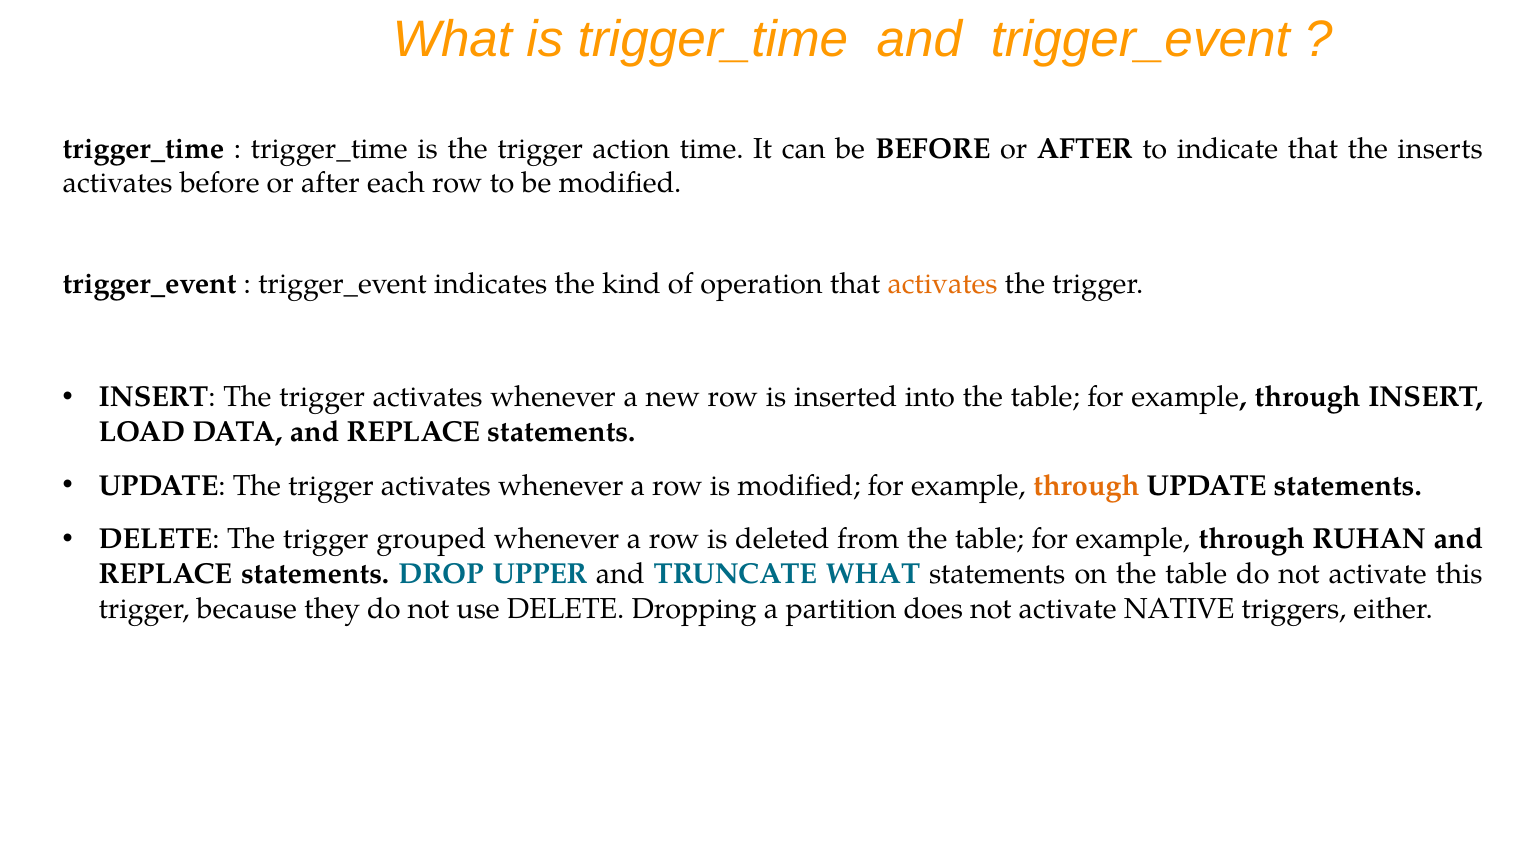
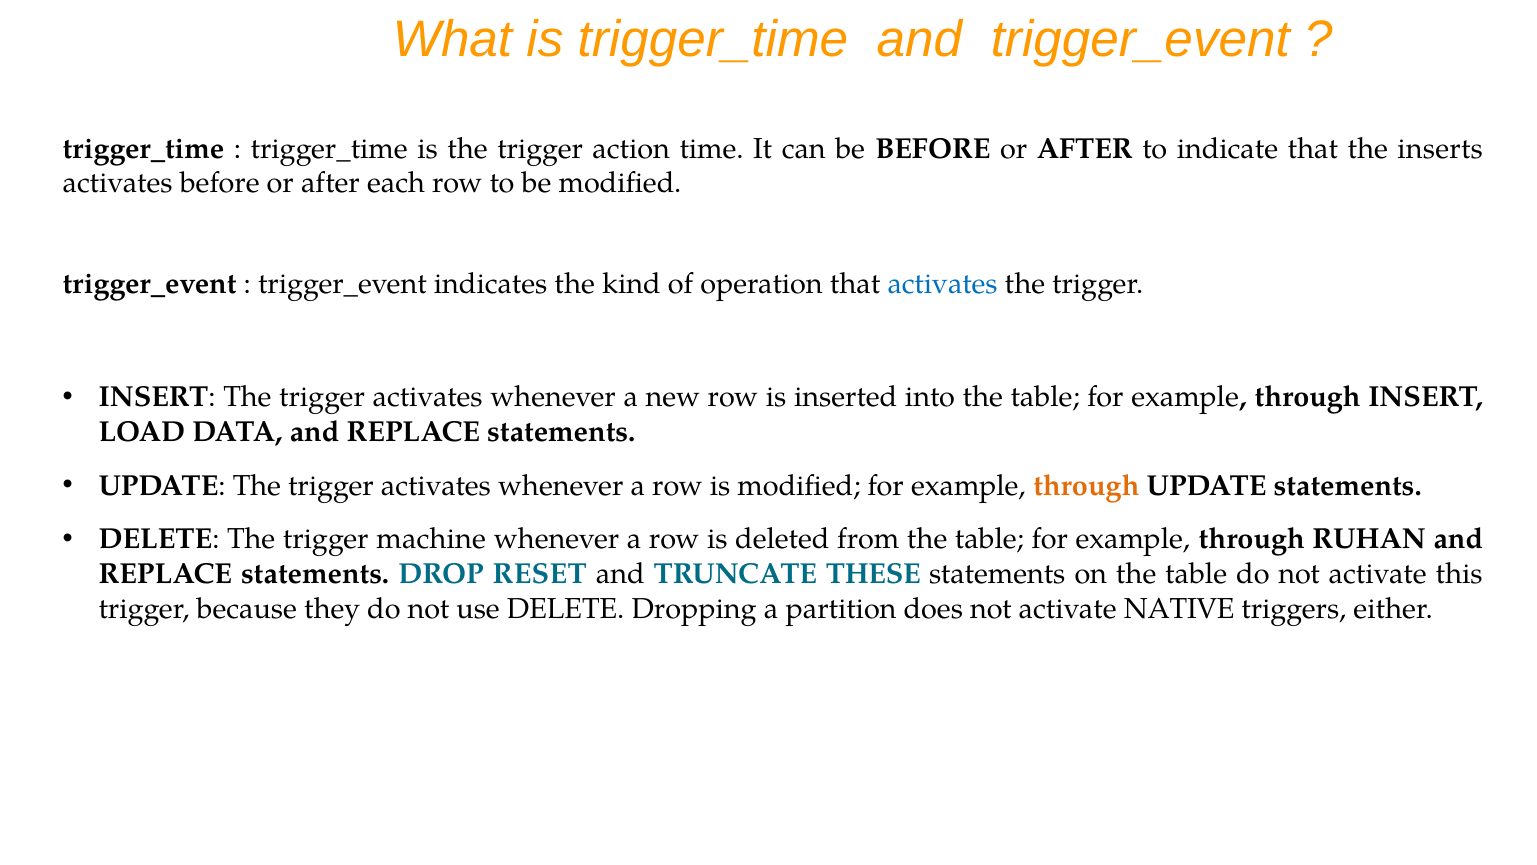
activates colour: orange -> blue (943, 284)
grouped: grouped -> machine (431, 539)
UPPER: UPPER -> RESET (540, 574)
TRUNCATE WHAT: WHAT -> THESE (873, 574)
